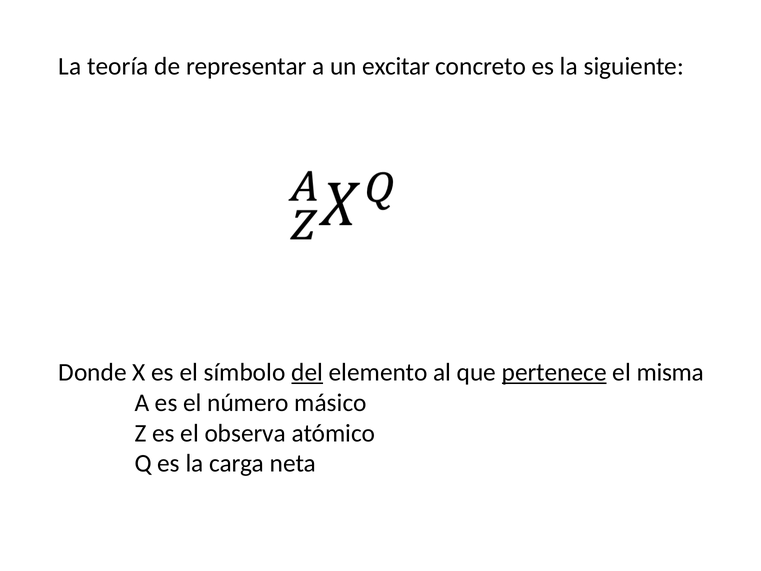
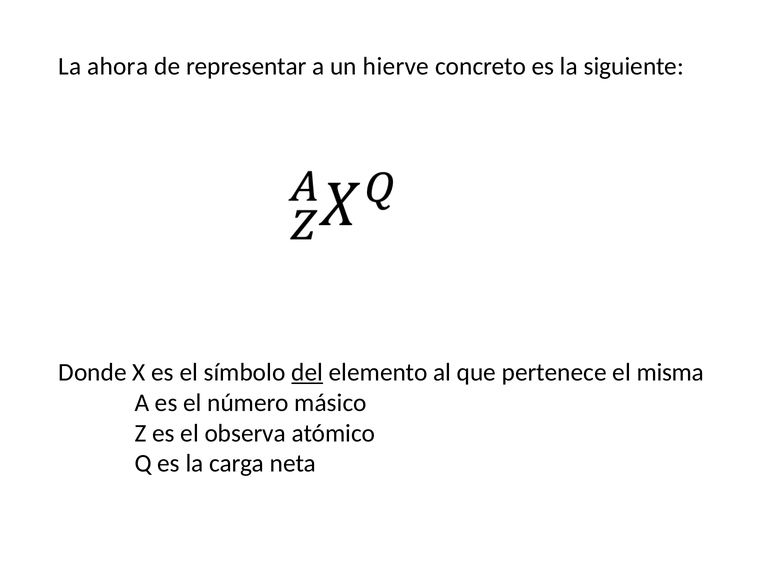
teoría: teoría -> ahora (118, 66)
excitar: excitar -> hierve (396, 66)
pertenece underline: present -> none (554, 372)
